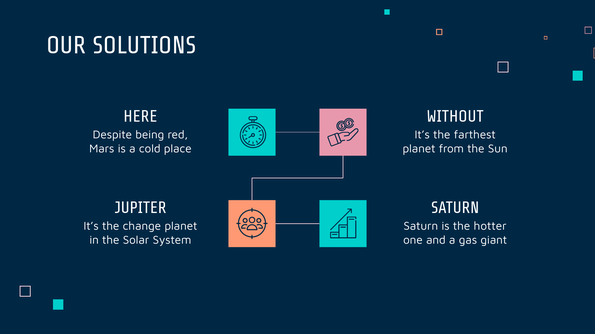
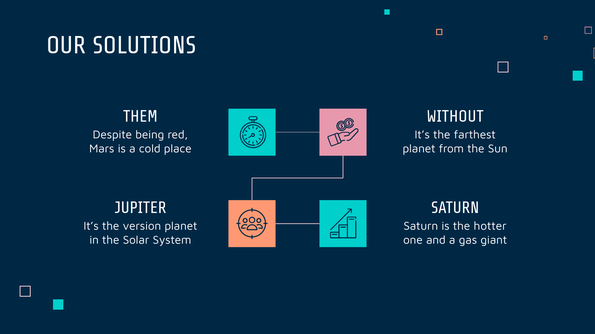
HERE: HERE -> THEM (140, 117)
change: change -> version (142, 227)
